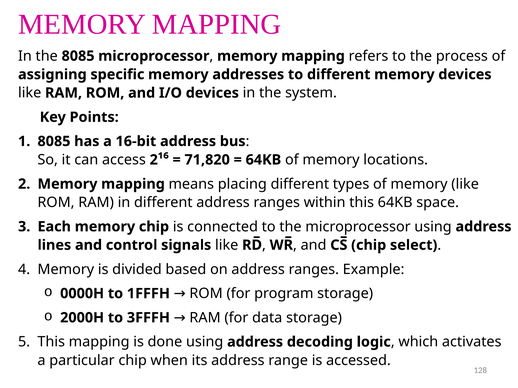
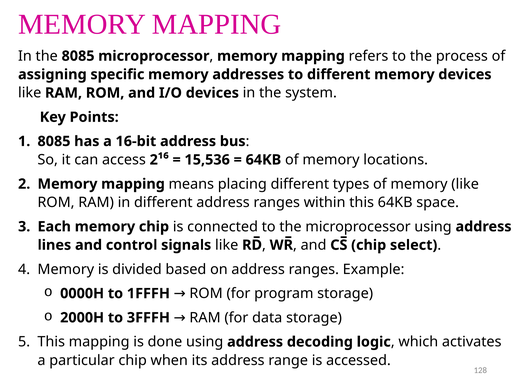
71,820: 71,820 -> 15,536 (207, 160)
